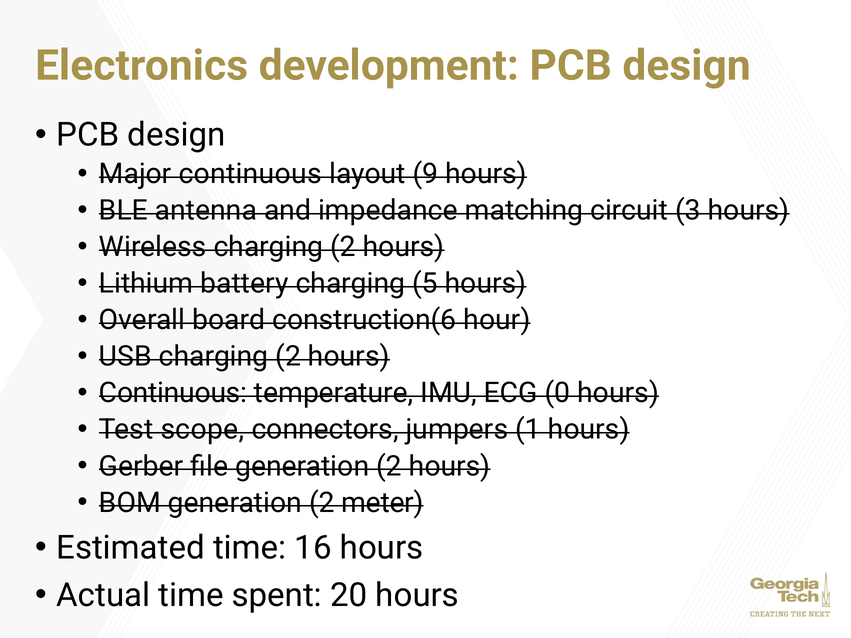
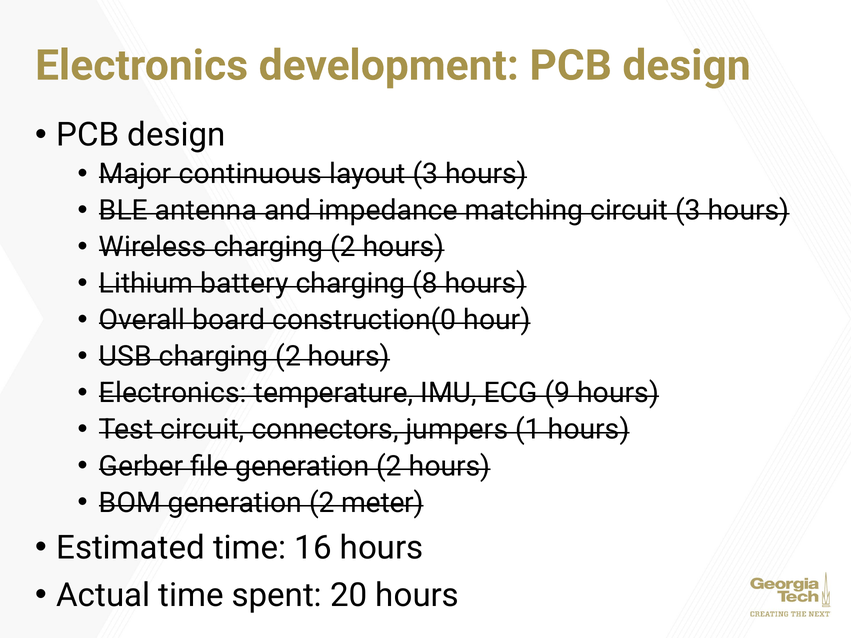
layout 9: 9 -> 3 (425, 174)
5: 5 -> 8 (425, 284)
construction(6: construction(6 -> construction(0 (364, 320)
Continuous: Continuous -> Electronics (173, 393)
0: 0 -> 9 (558, 393)
Test scope: scope -> circuit (202, 430)
